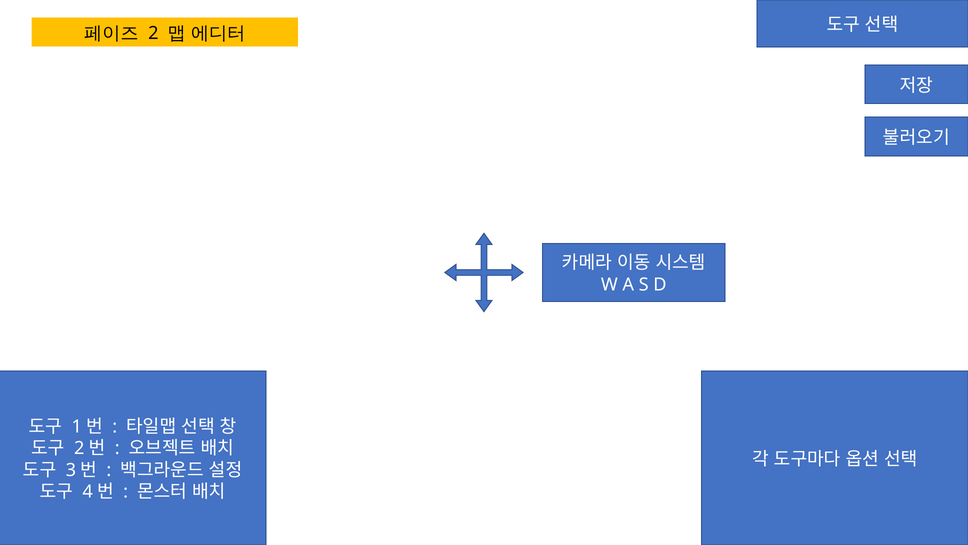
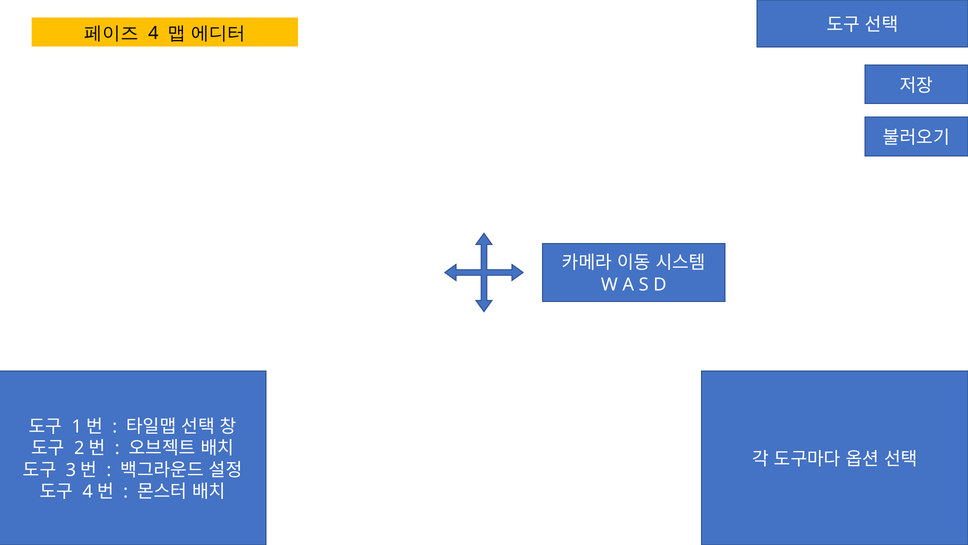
2: 2 -> 4 (153, 33)
